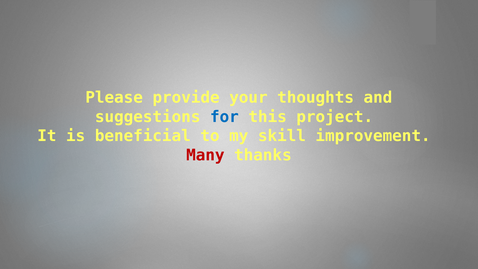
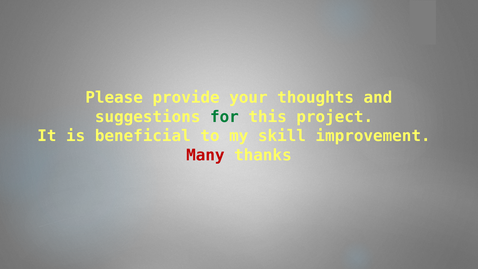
for colour: blue -> green (224, 117)
